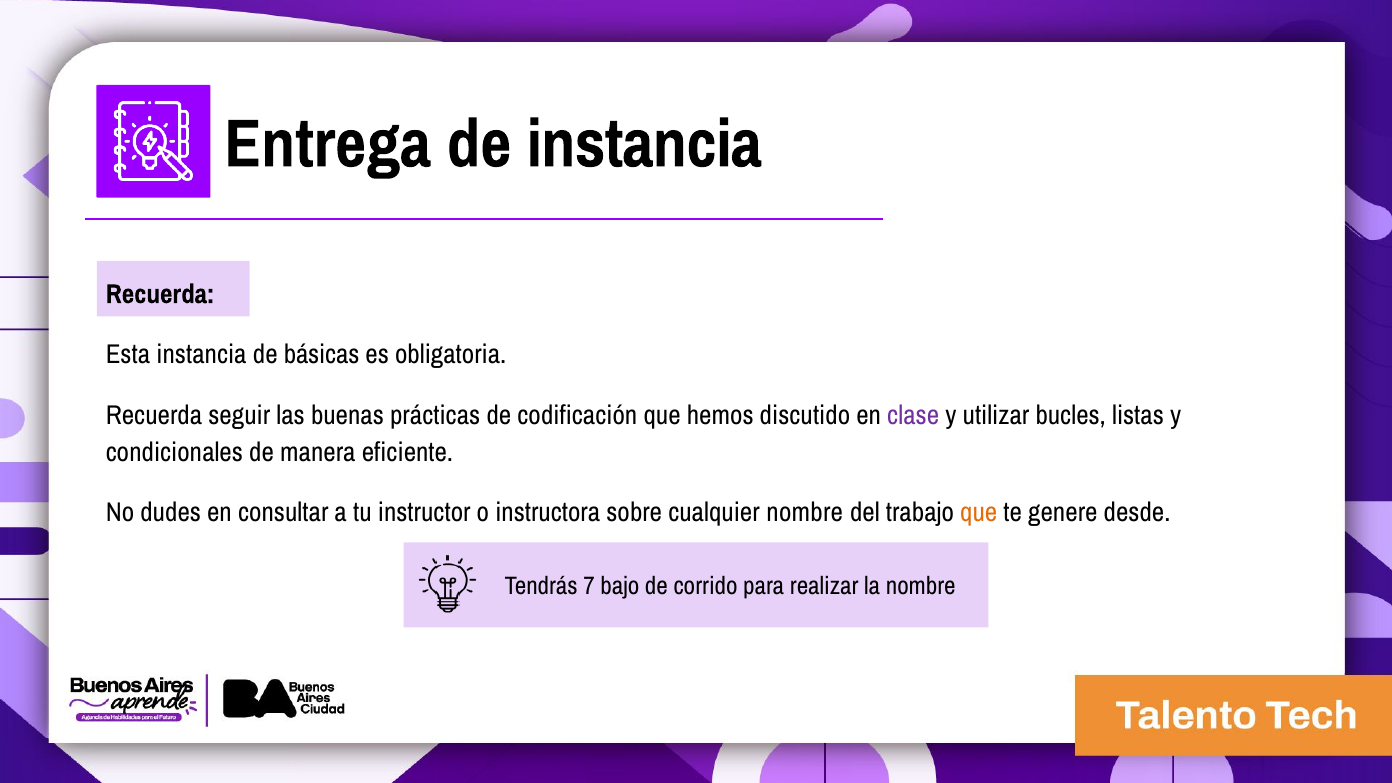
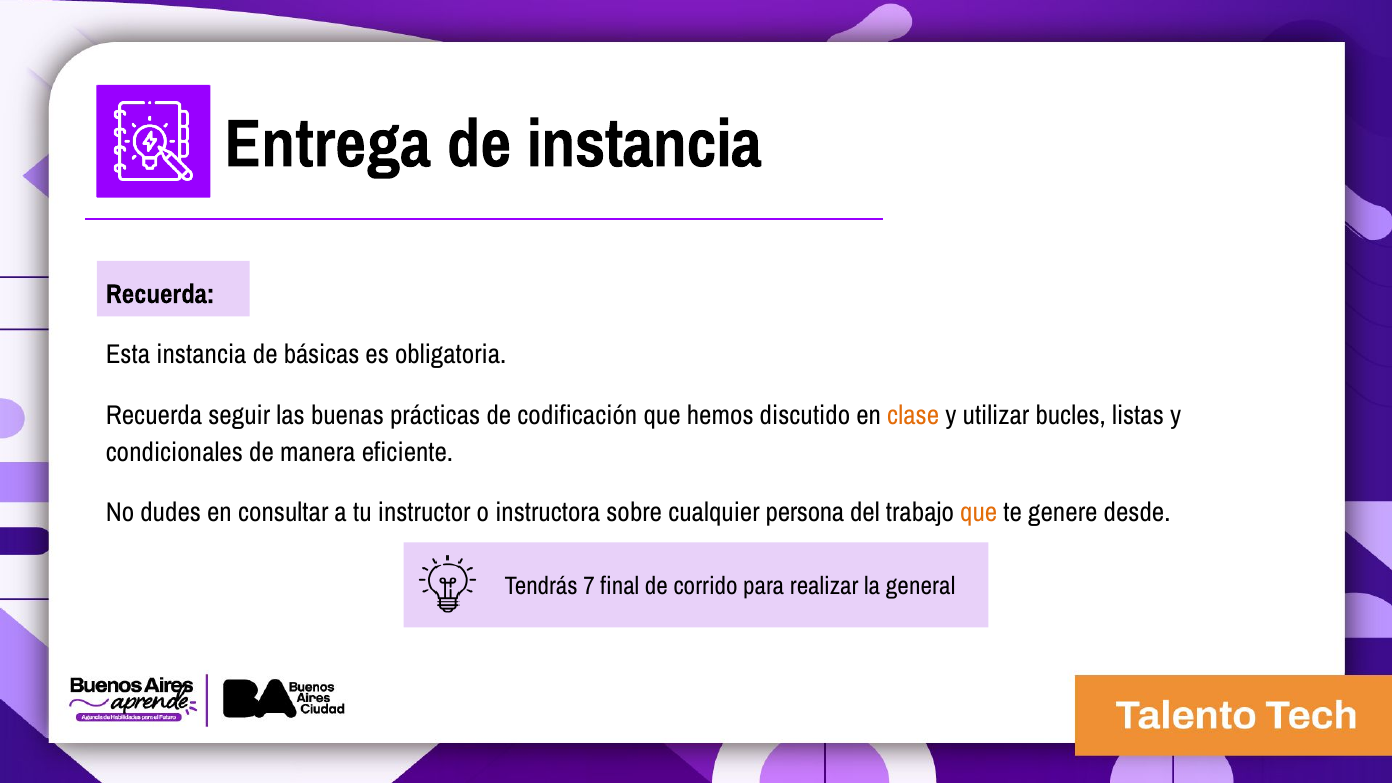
clase colour: purple -> orange (913, 415)
cualquier nombre: nombre -> persona (805, 513)
bajo: bajo -> final (620, 586)
la nombre: nombre -> general (921, 586)
